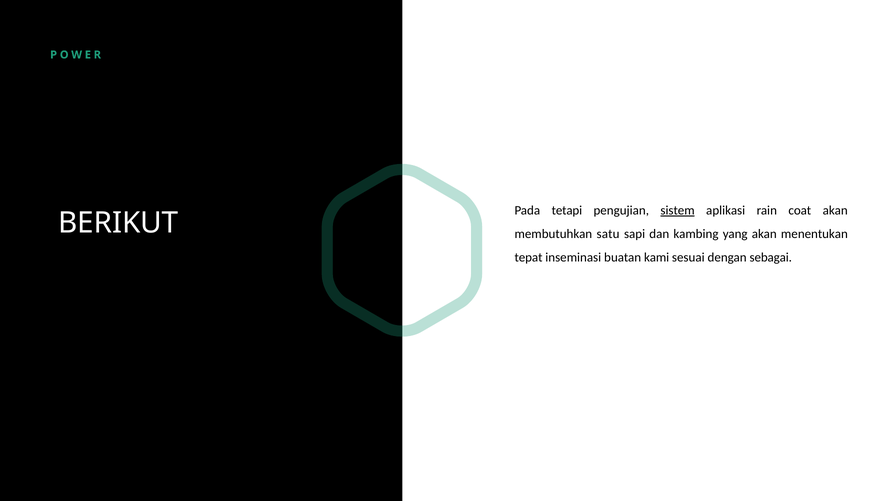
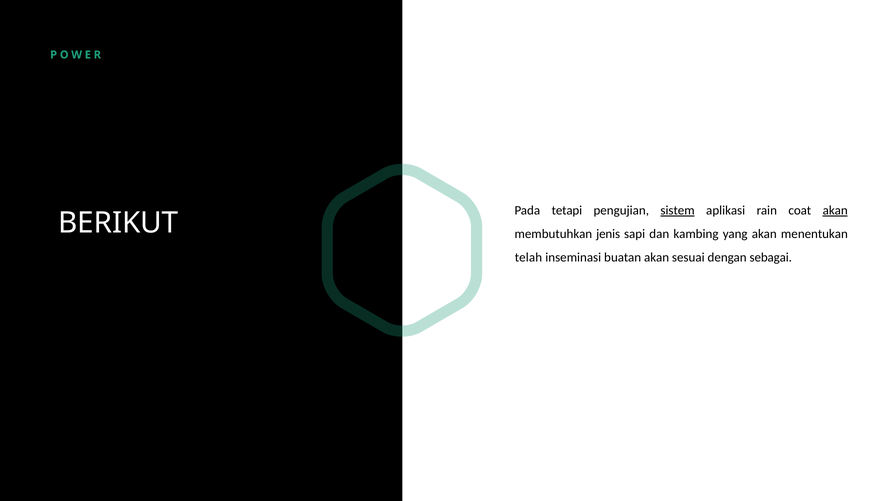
akan underline: none -> present (835, 210)
satu: satu -> jenis (608, 234)
tepat: tepat -> telah (528, 257)
buatan kami: kami -> akan (657, 257)
